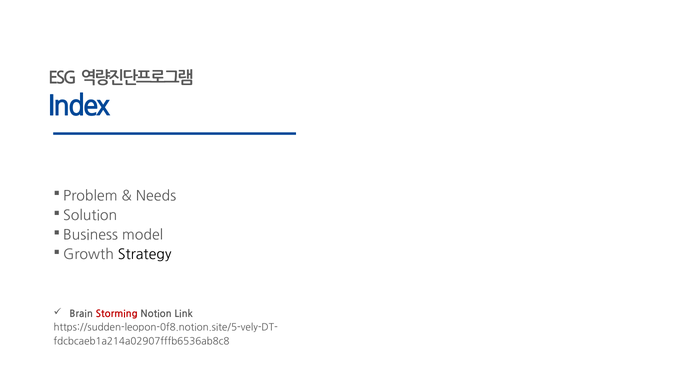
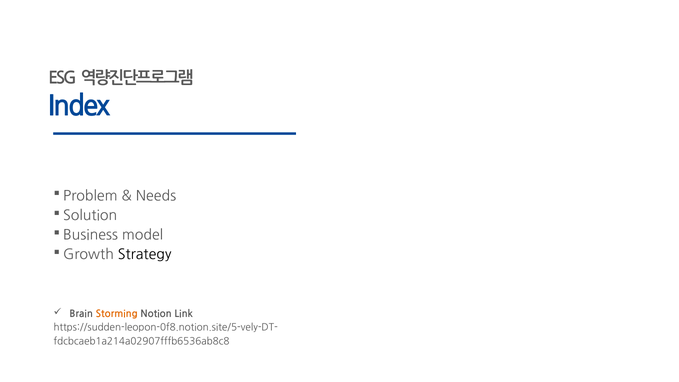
Storming colour: red -> orange (117, 314)
